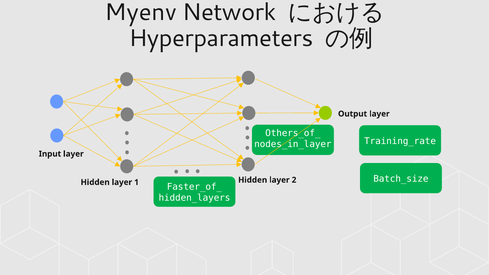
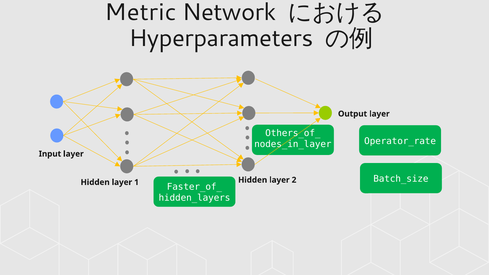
Myenv: Myenv -> Metric (140, 12)
Training_rate: Training_rate -> Operator_rate (400, 141)
